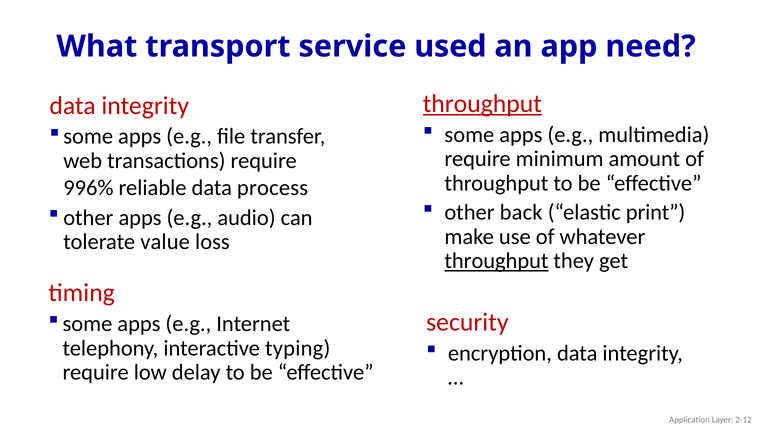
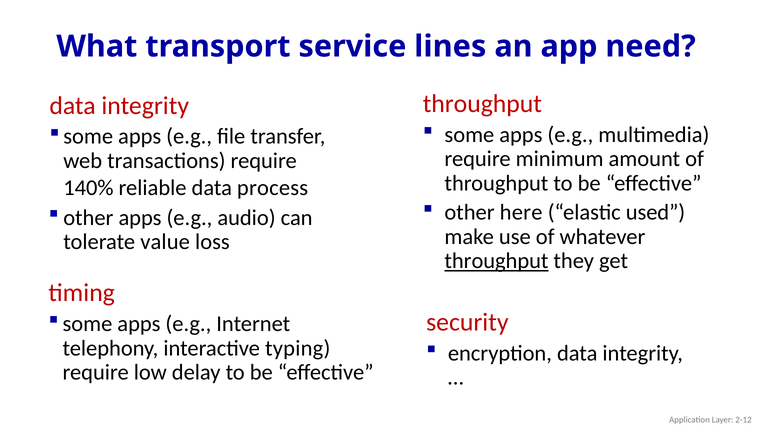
used: used -> lines (450, 46)
throughput underline: present -> none (482, 104)
996%: 996% -> 140% (88, 188)
back: back -> here (521, 213)
print: print -> used (656, 213)
